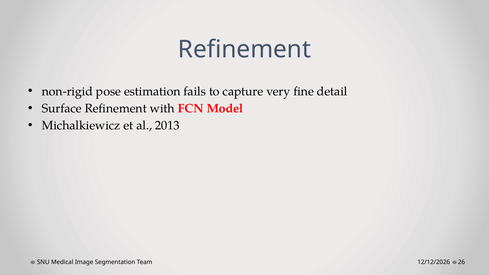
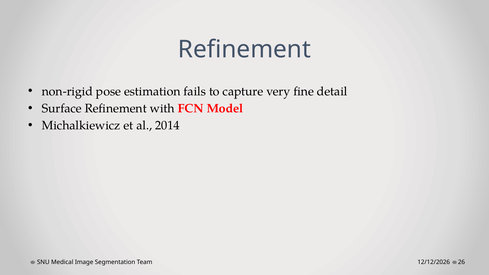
2013: 2013 -> 2014 (167, 126)
